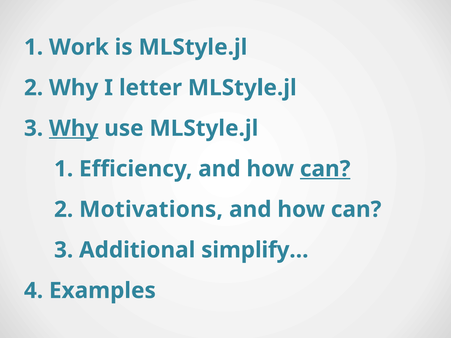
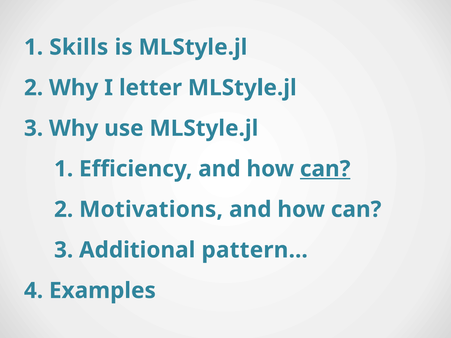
Work: Work -> Skills (79, 47)
Why underline: present -> none (74, 128)
simplify…: simplify… -> pattern… (255, 250)
